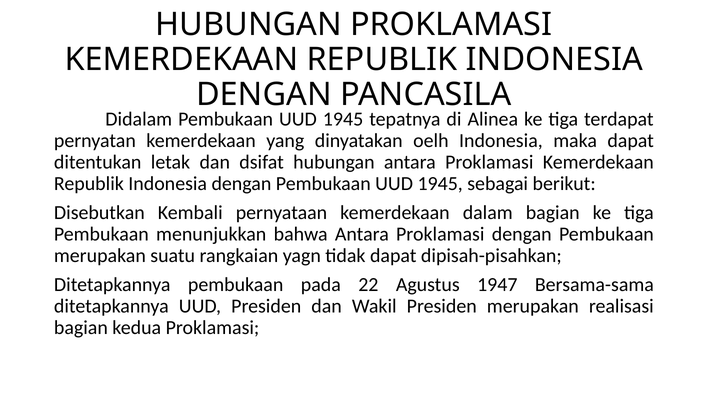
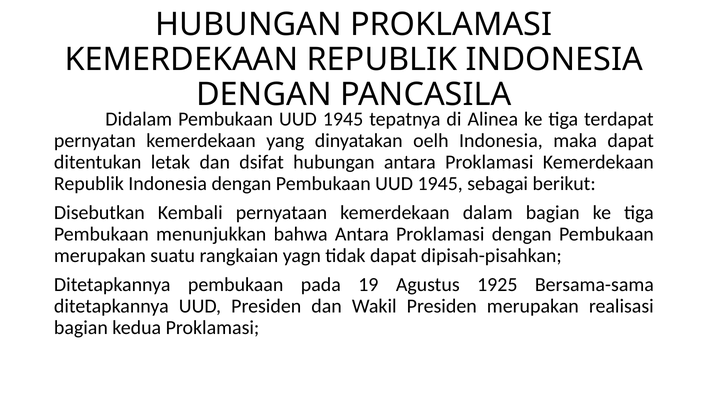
22: 22 -> 19 (368, 285)
1947: 1947 -> 1925 (497, 285)
